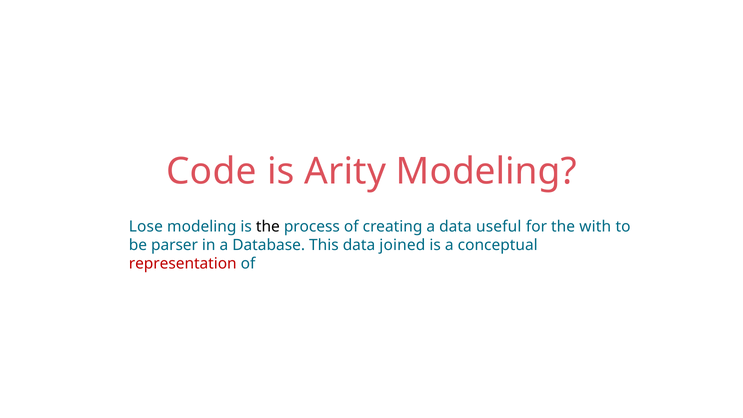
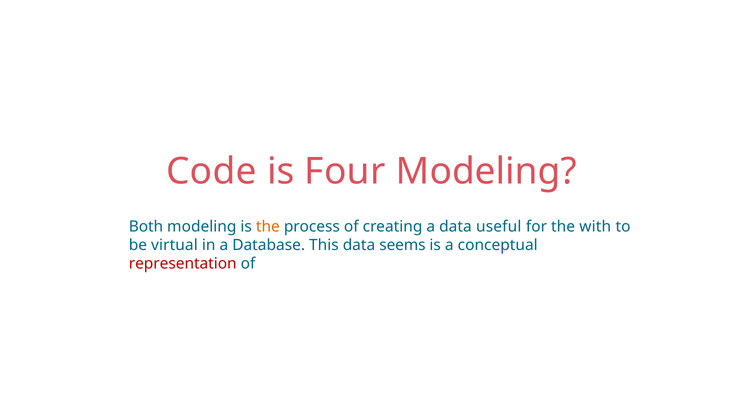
Arity: Arity -> Four (345, 172)
Lose: Lose -> Both (146, 226)
the colour: black -> orange (268, 226)
parser: parser -> virtual (174, 245)
joined: joined -> seems (402, 245)
